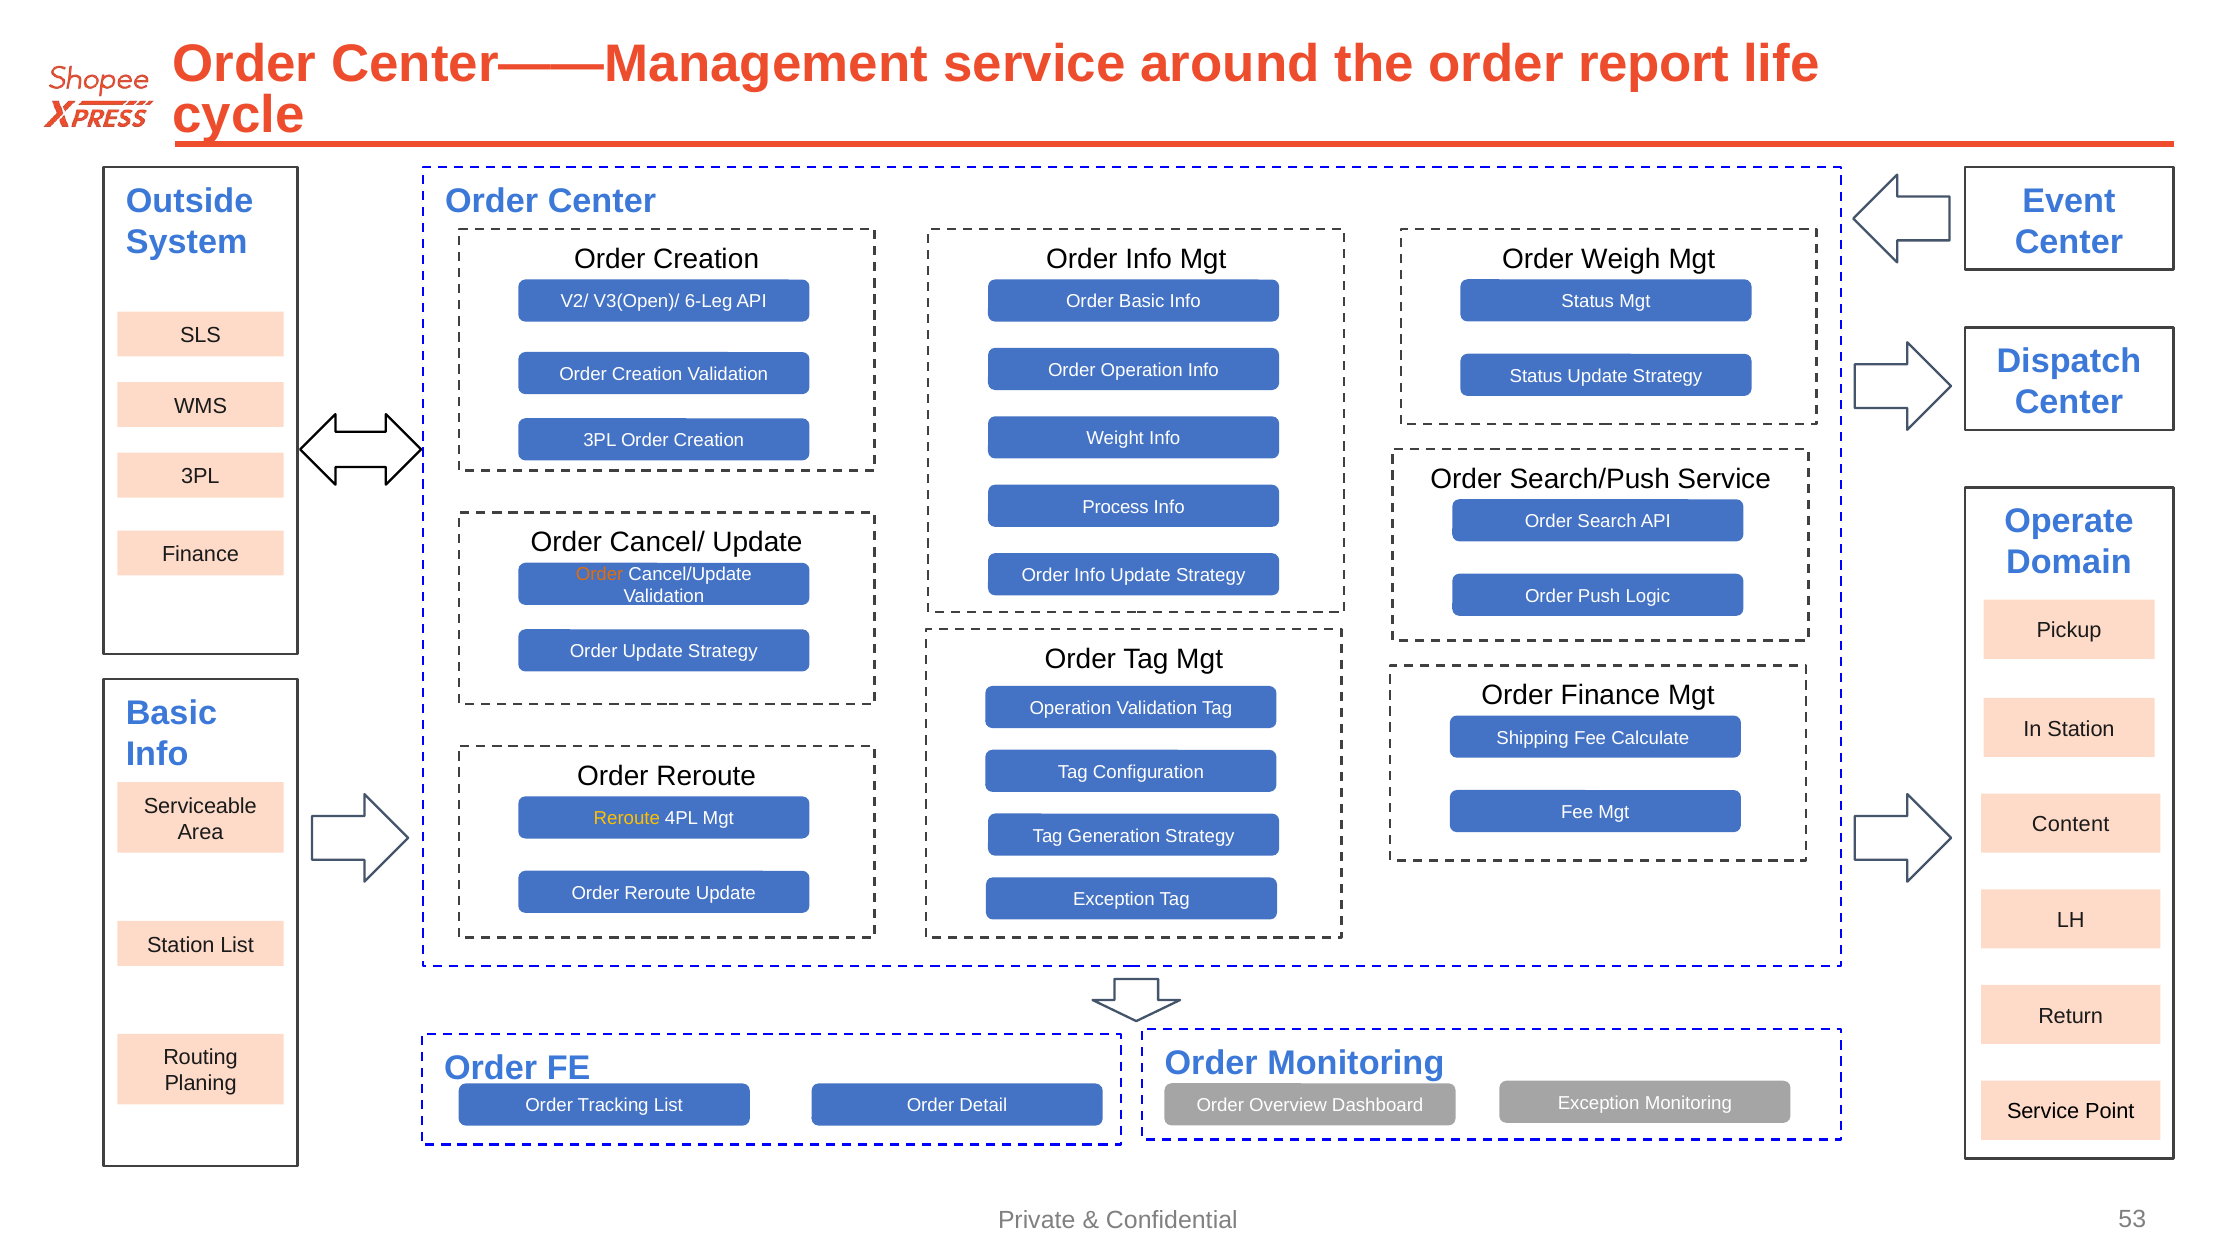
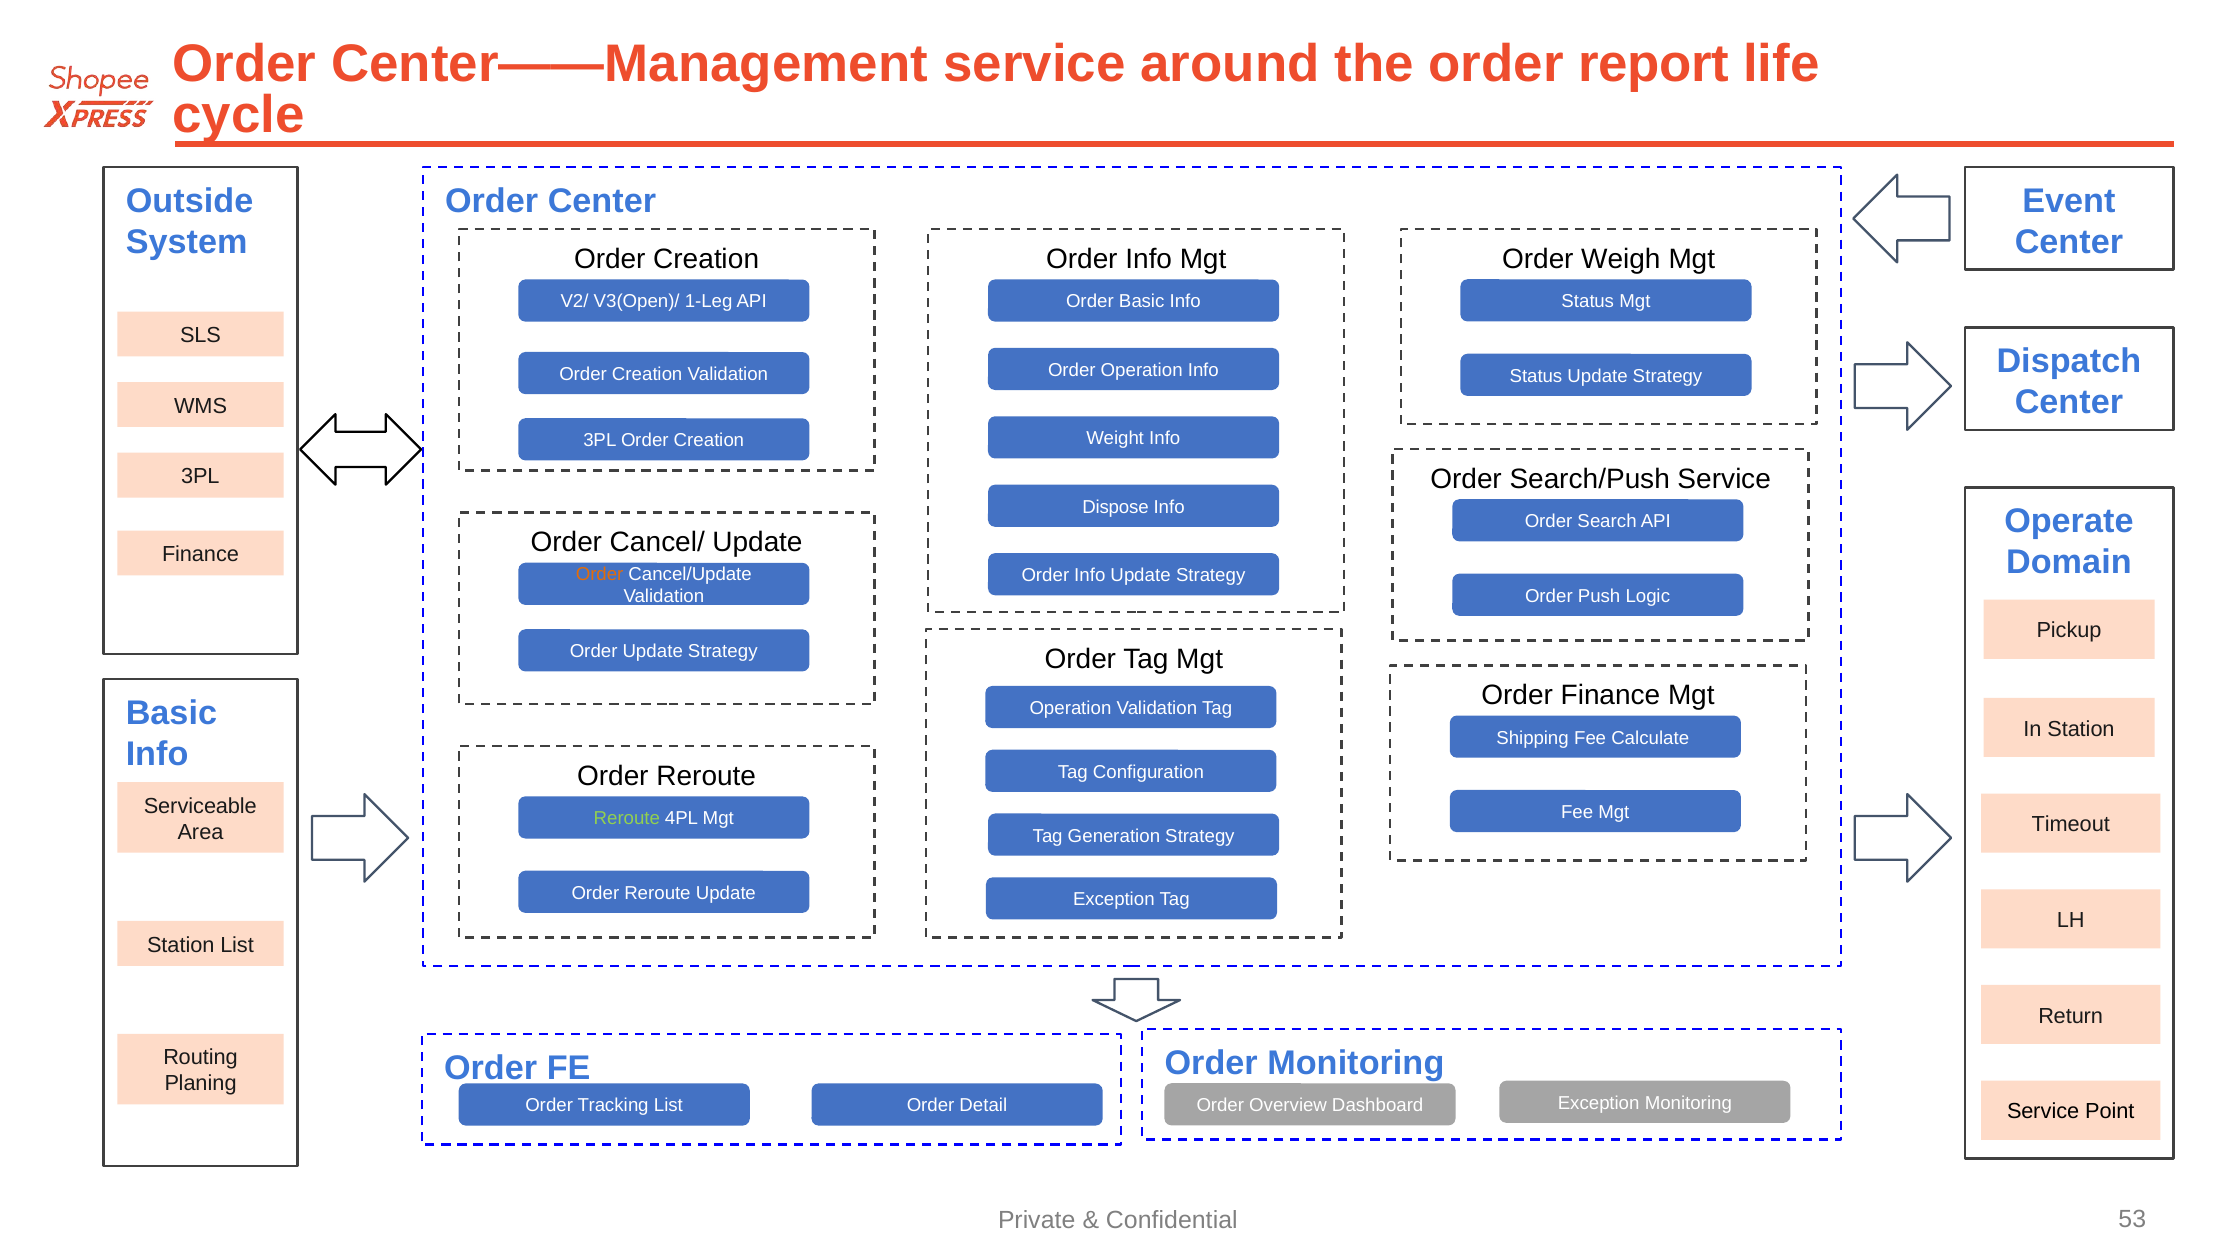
6-Leg: 6-Leg -> 1-Leg (709, 302)
Process: Process -> Dispose (1116, 507)
Reroute colour: yellow -> light green (627, 819)
Content: Content -> Timeout (2071, 825)
